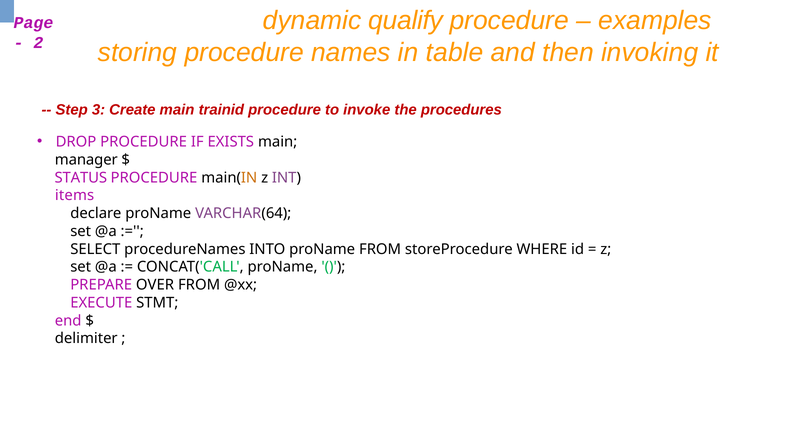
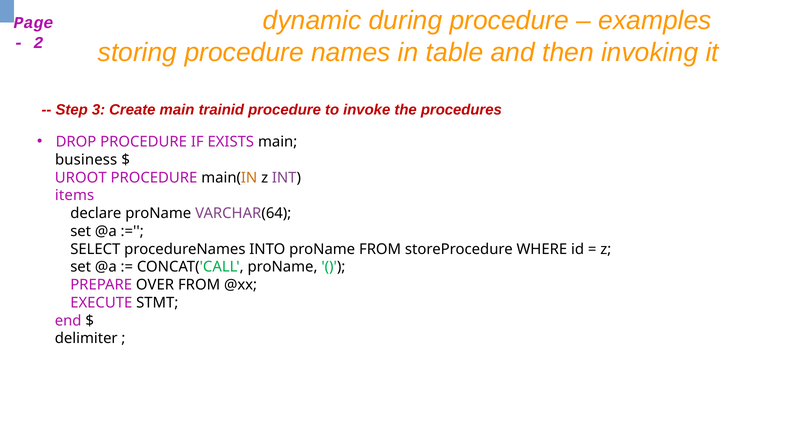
qualify: qualify -> during (406, 21)
manager: manager -> business (86, 160)
STATUS: STATUS -> UROOT (81, 177)
